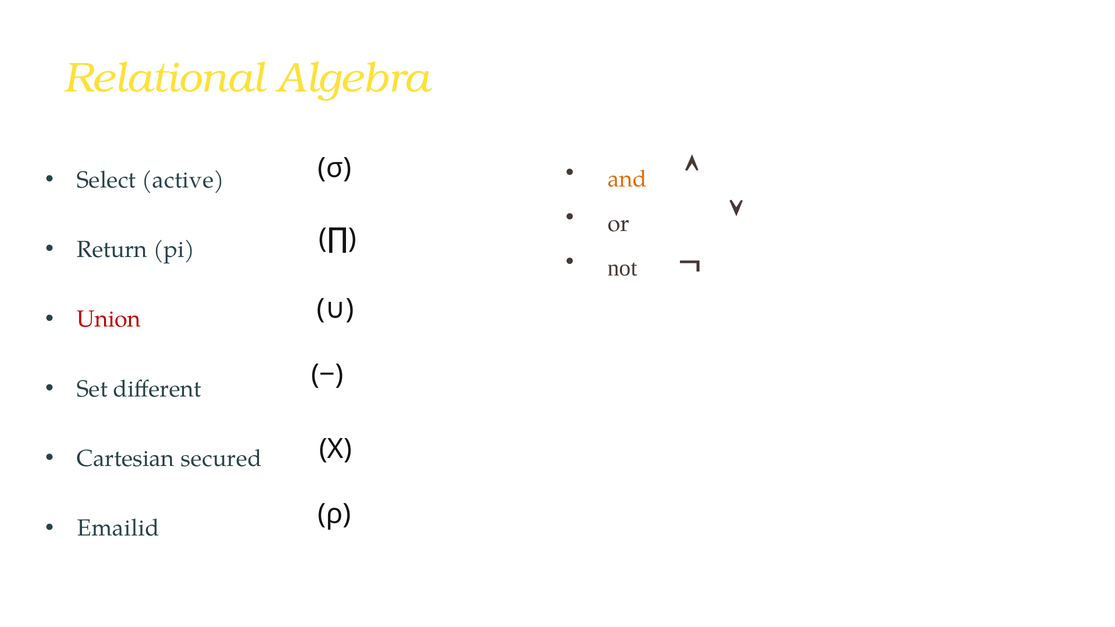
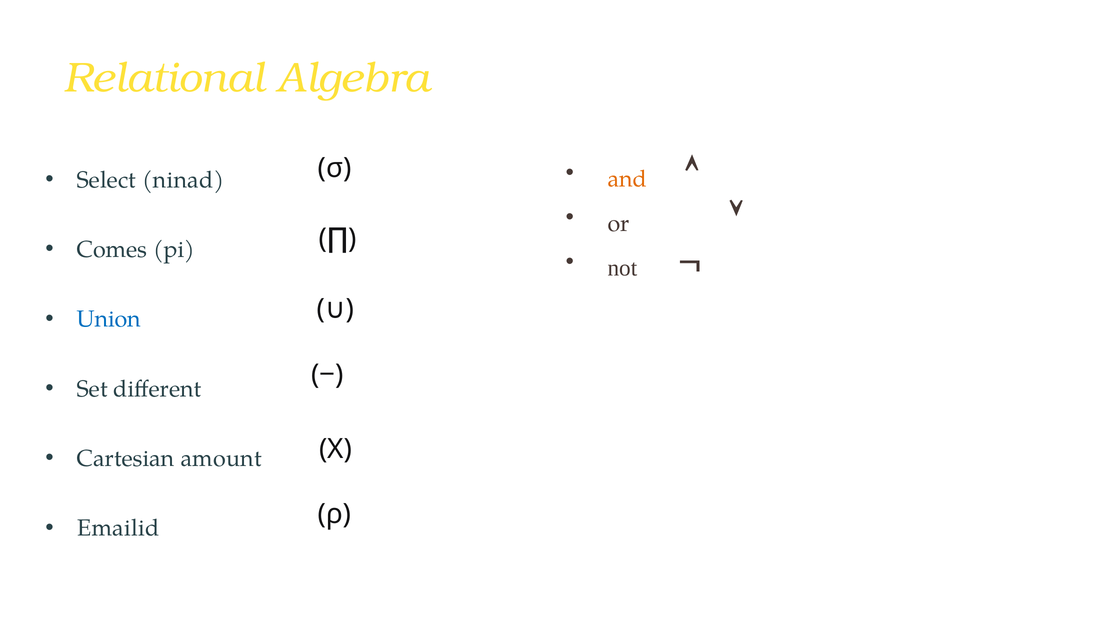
active: active -> ninad (183, 180)
Return: Return -> Comes (112, 250)
Union colour: red -> blue (109, 319)
secured: secured -> amount (221, 459)
